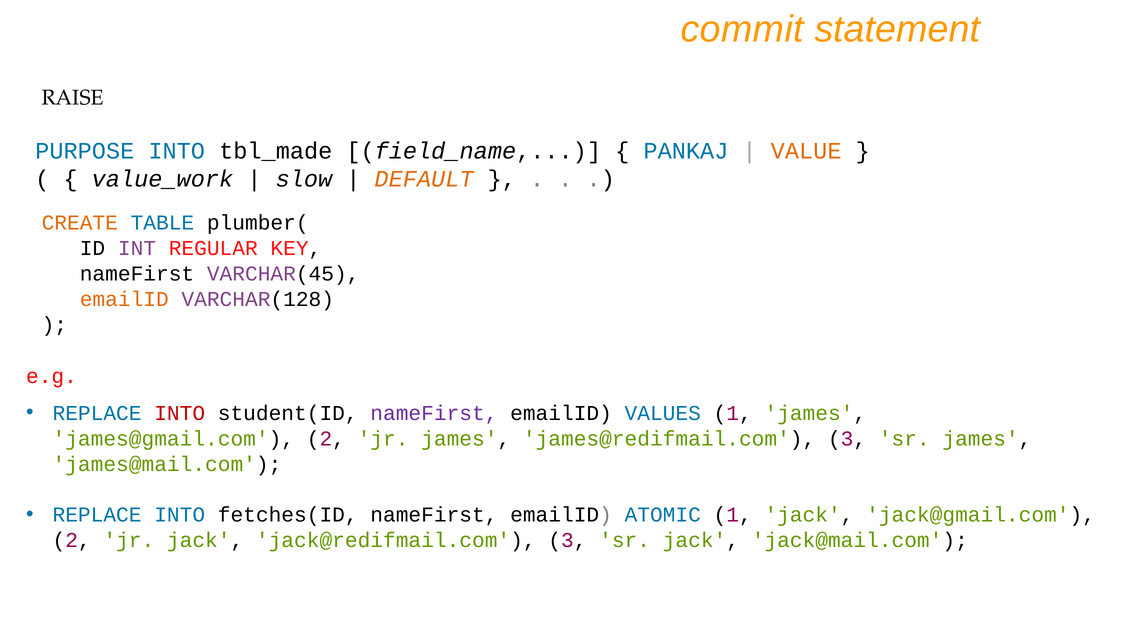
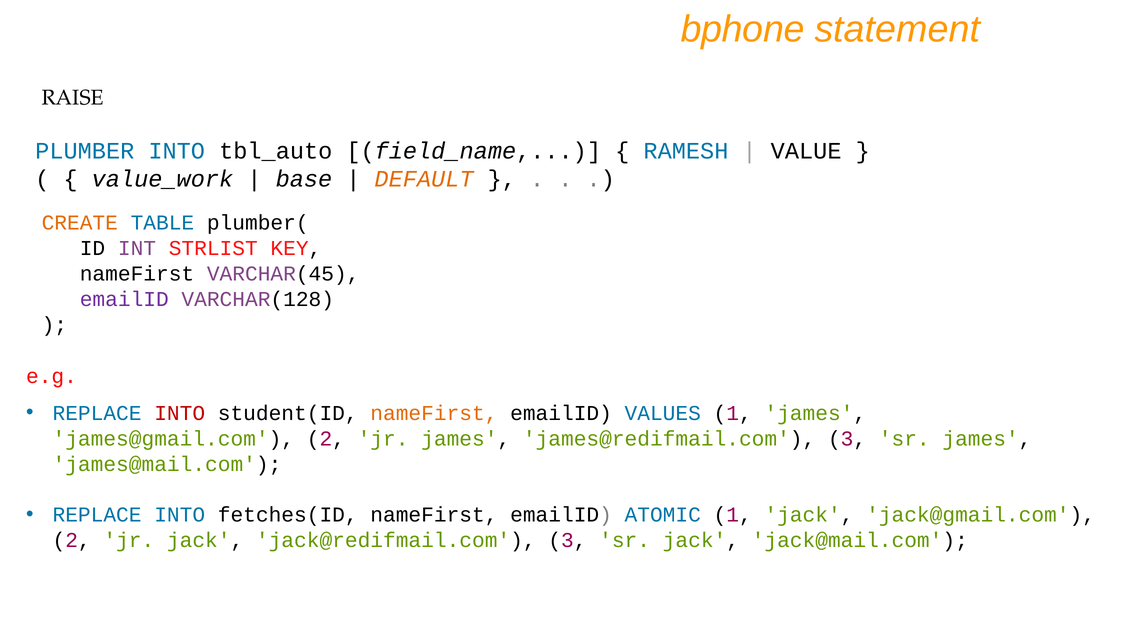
commit: commit -> bphone (743, 29)
PURPOSE: PURPOSE -> PLUMBER (85, 151)
tbl_made: tbl_made -> tbl_auto (276, 151)
PANKAJ: PANKAJ -> RAMESH (686, 151)
VALUE colour: orange -> black (806, 151)
slow: slow -> base (304, 179)
REGULAR: REGULAR -> STRLIST (213, 248)
emailID colour: orange -> purple (124, 299)
nameFirst colour: purple -> orange (434, 413)
